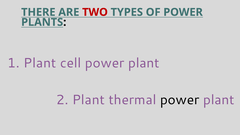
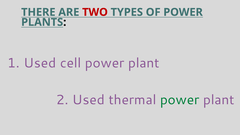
1 Plant: Plant -> Used (40, 63)
2 Plant: Plant -> Used (88, 100)
power colour: black -> green (180, 100)
